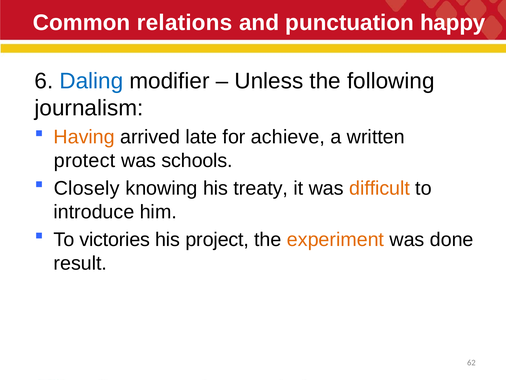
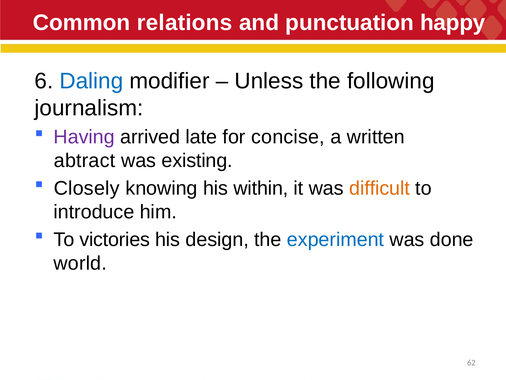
Having colour: orange -> purple (84, 137)
achieve: achieve -> concise (288, 137)
protect: protect -> abtract (85, 161)
schools: schools -> existing (197, 161)
treaty: treaty -> within (261, 188)
project: project -> design (217, 239)
experiment colour: orange -> blue (336, 239)
result: result -> world (80, 263)
